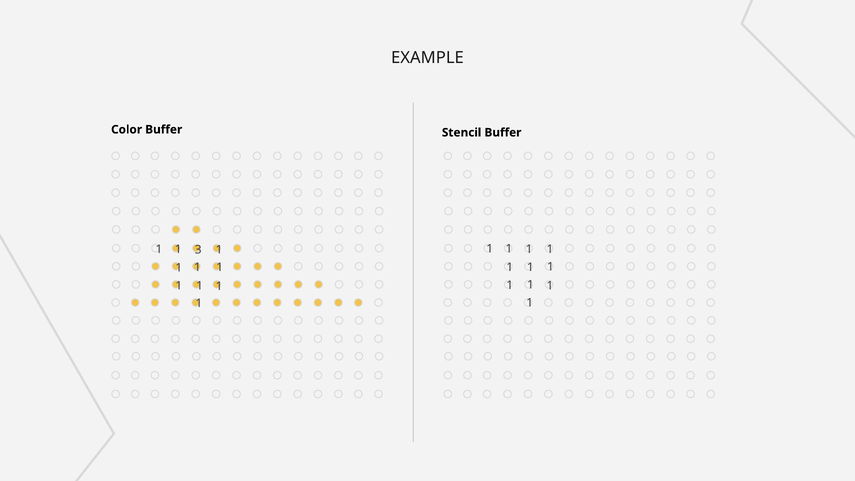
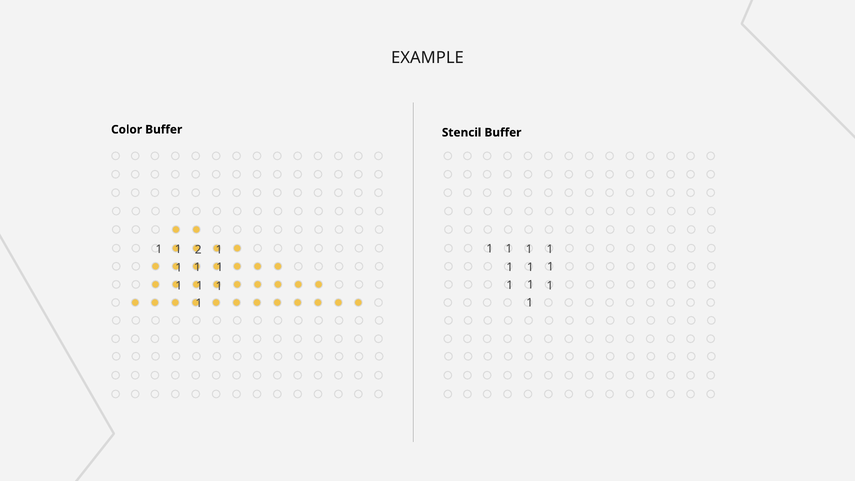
3: 3 -> 2 (198, 250)
